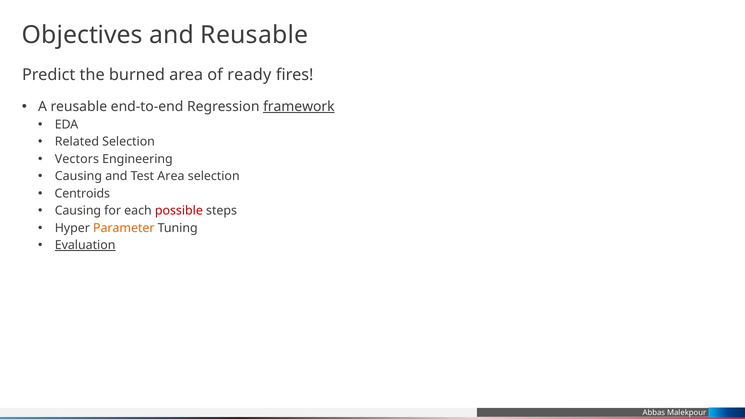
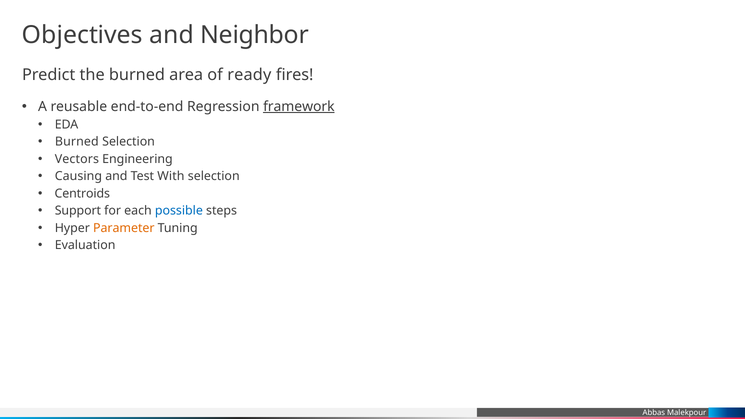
and Reusable: Reusable -> Neighbor (255, 35)
Related: Related -> Burned (77, 142)
Test Area: Area -> With (171, 176)
Causing: Causing -> Support (78, 211)
possible colour: red -> blue (179, 211)
Evaluation underline: present -> none (85, 245)
